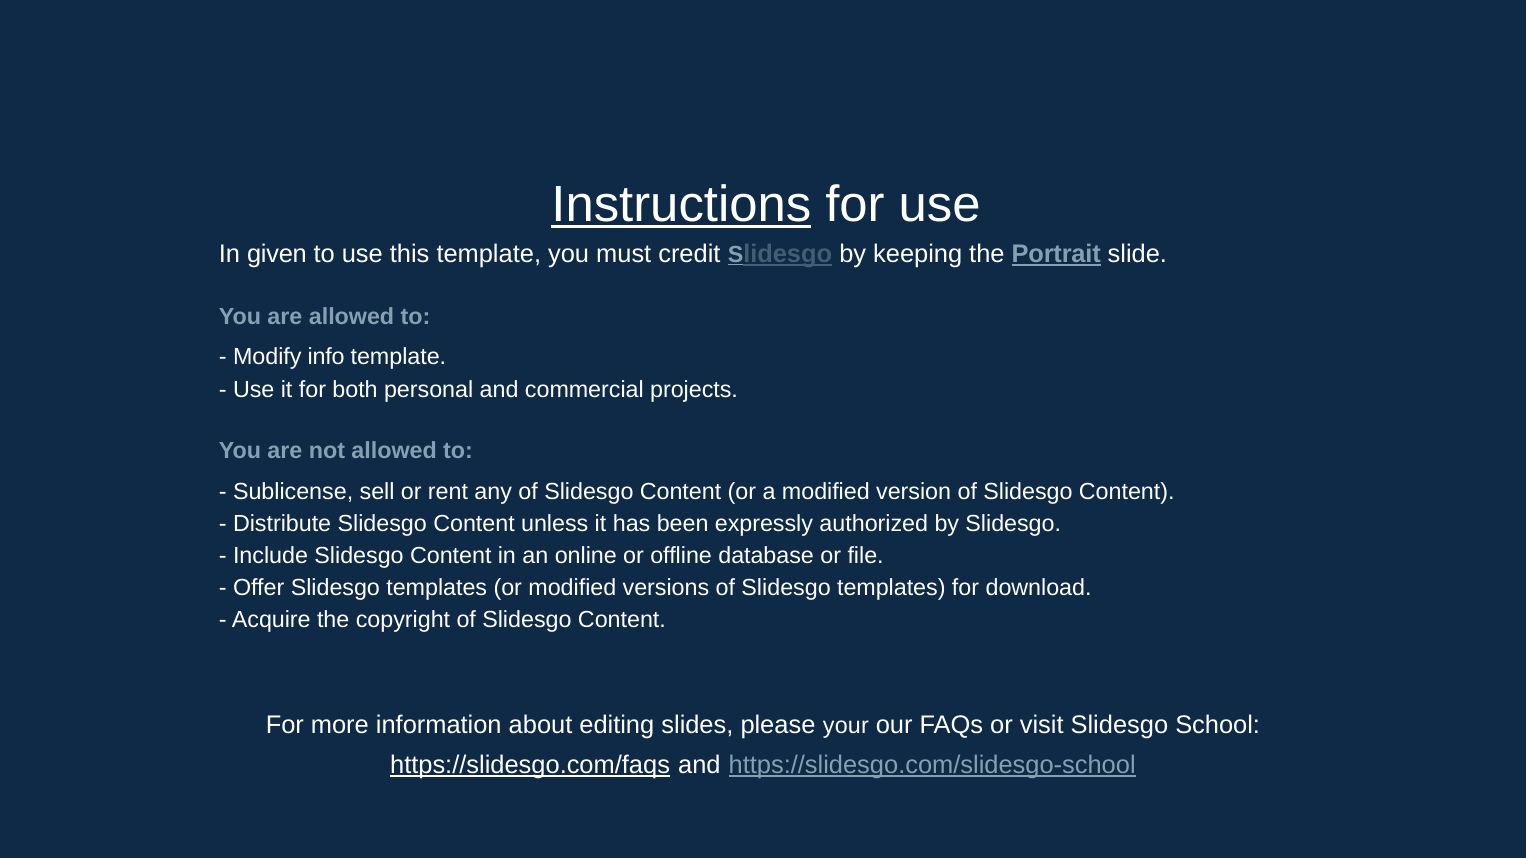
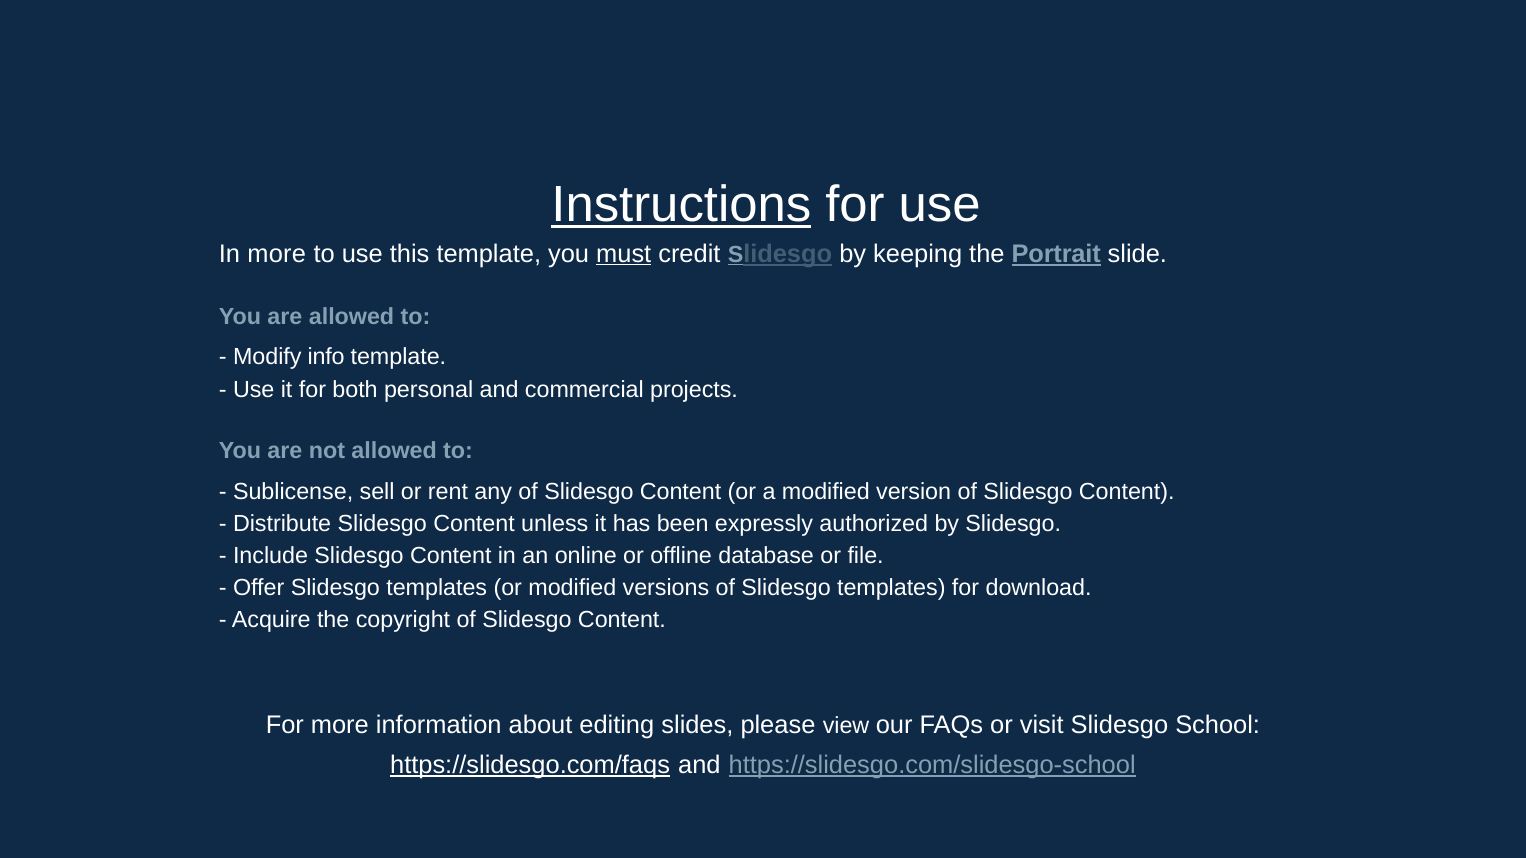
In given: given -> more (277, 254)
must underline: none -> present (624, 254)
your: your -> view (846, 726)
